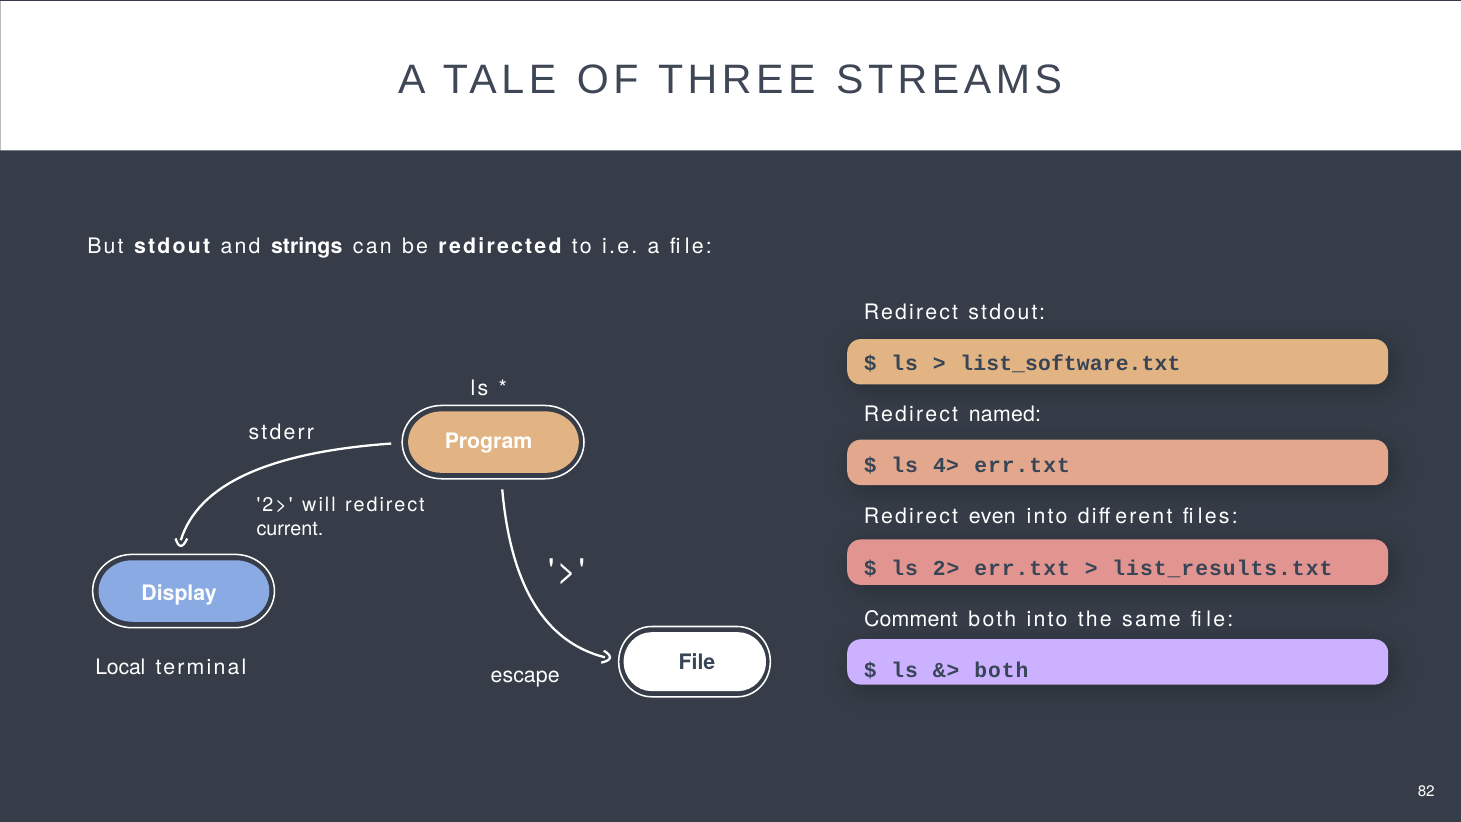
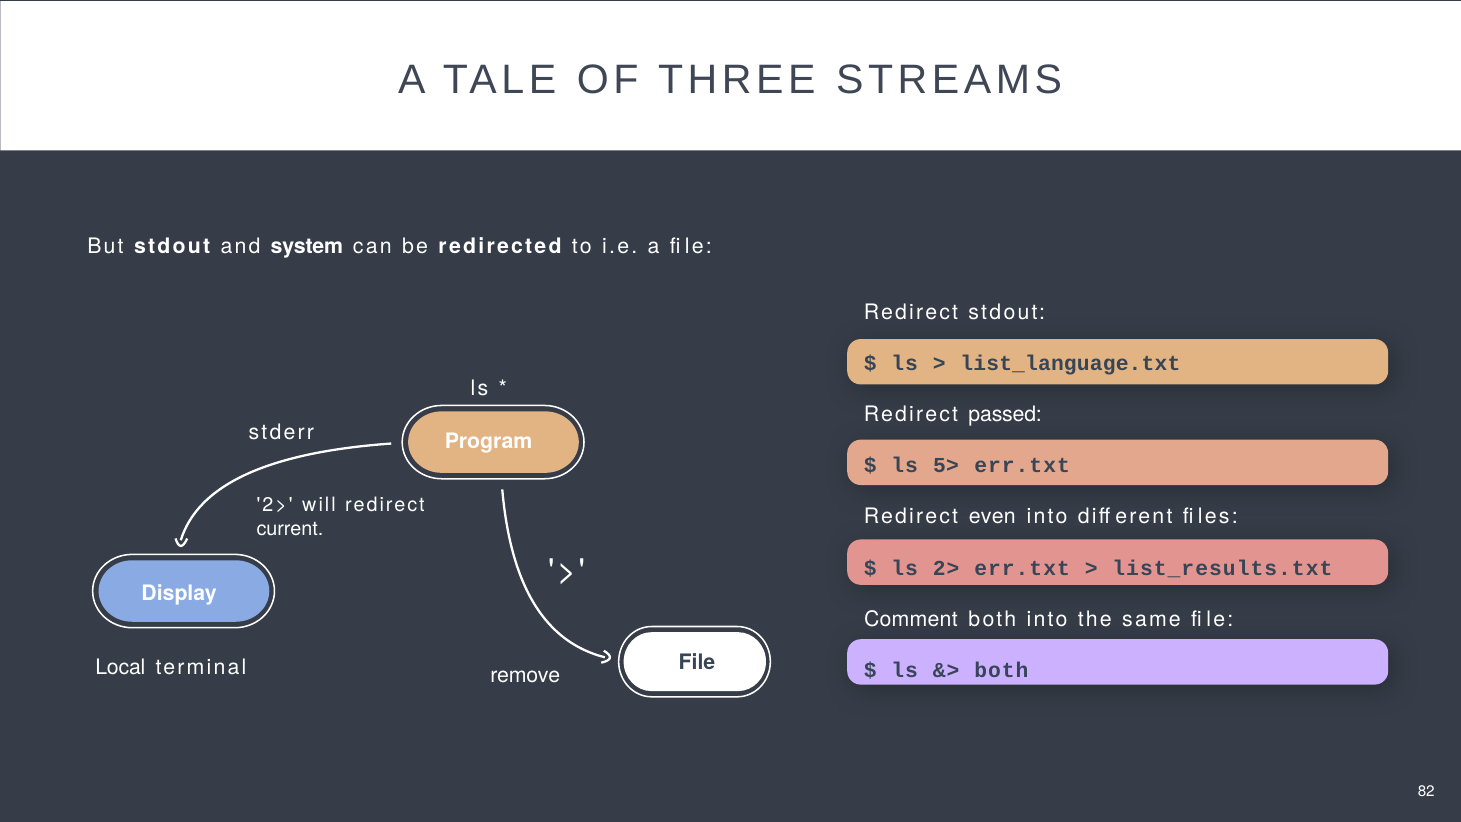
strings: strings -> system (307, 247)
list_software.txt: list_software.txt -> list_language.txt (1070, 363)
named: named -> passed (1005, 415)
4>: 4> -> 5> (946, 466)
escape: escape -> remove (525, 675)
